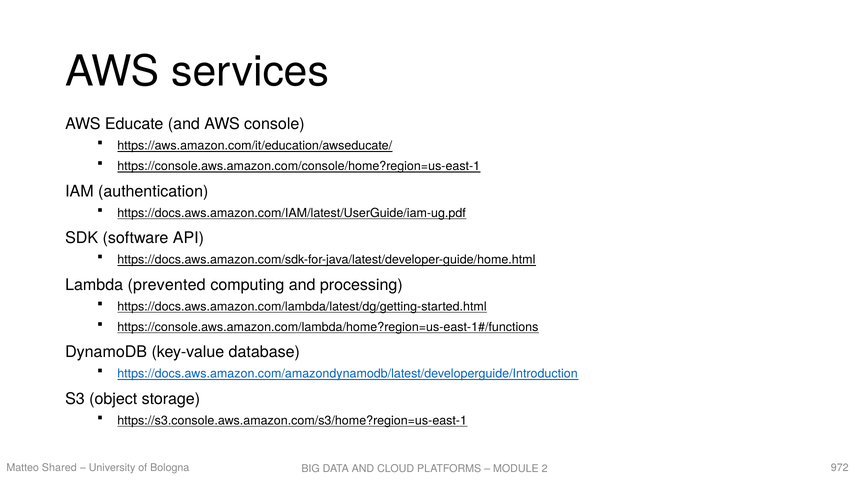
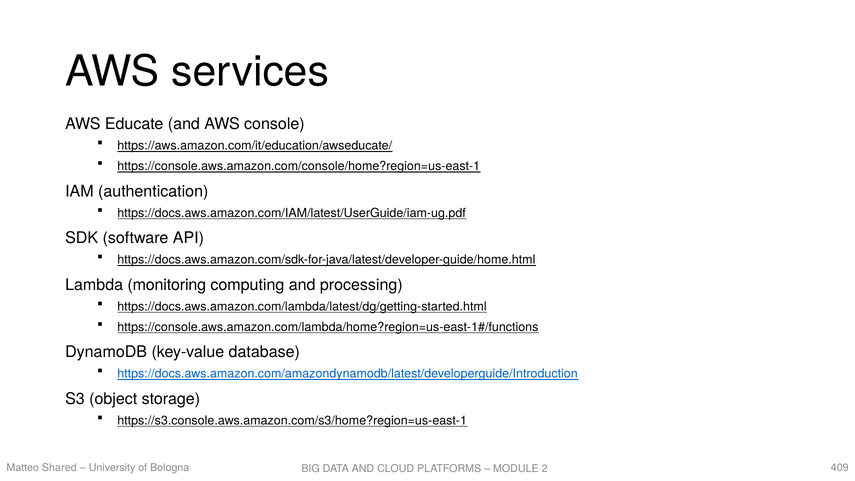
prevented: prevented -> monitoring (167, 285)
972: 972 -> 409 (840, 468)
